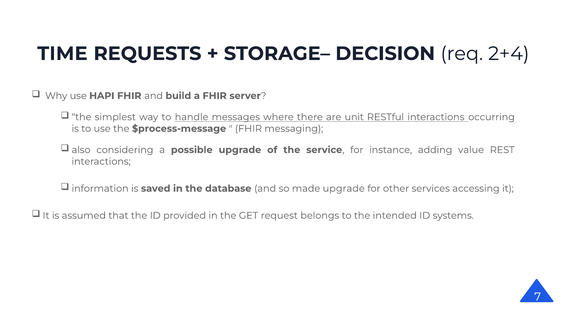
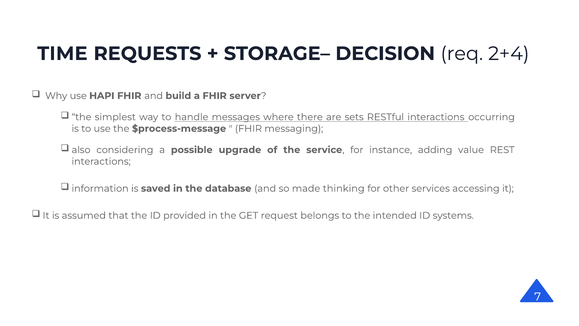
unit: unit -> sets (354, 117)
made upgrade: upgrade -> thinking (344, 188)
